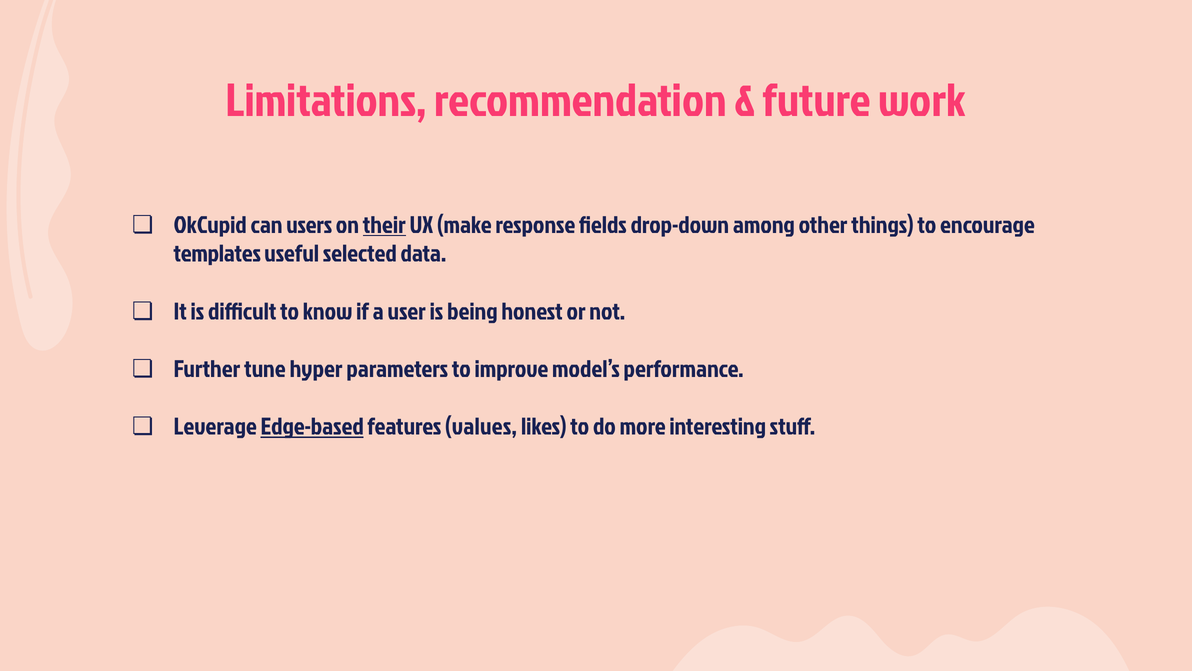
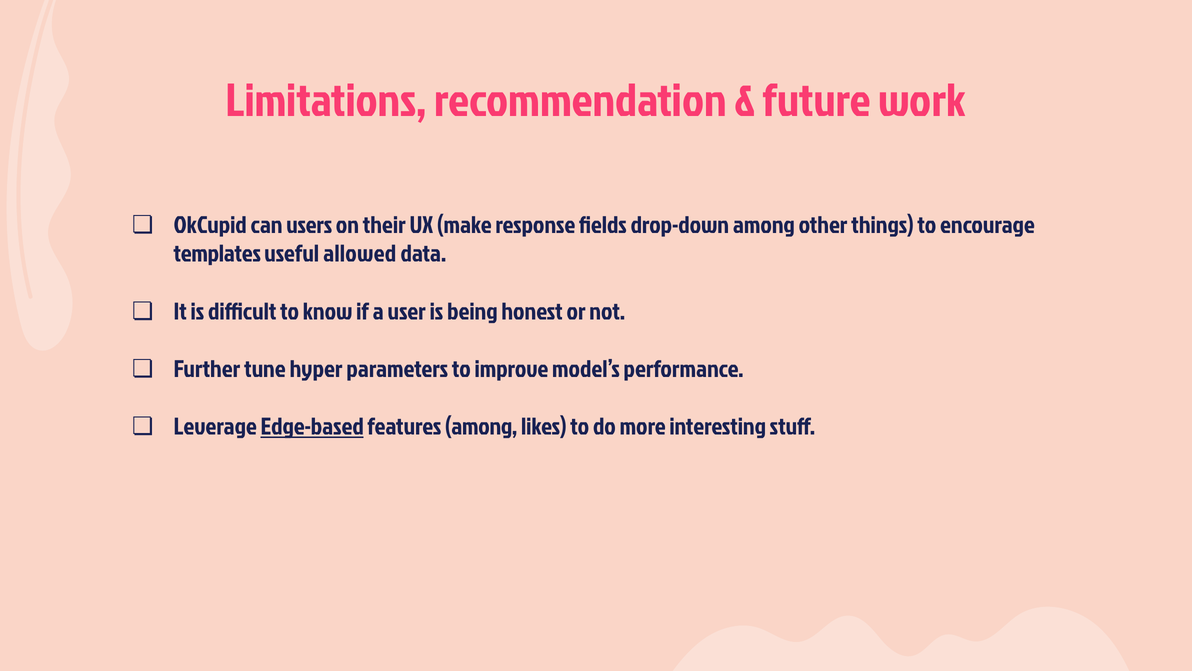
their underline: present -> none (384, 225)
selected: selected -> allowed (360, 254)
features values: values -> among (481, 427)
